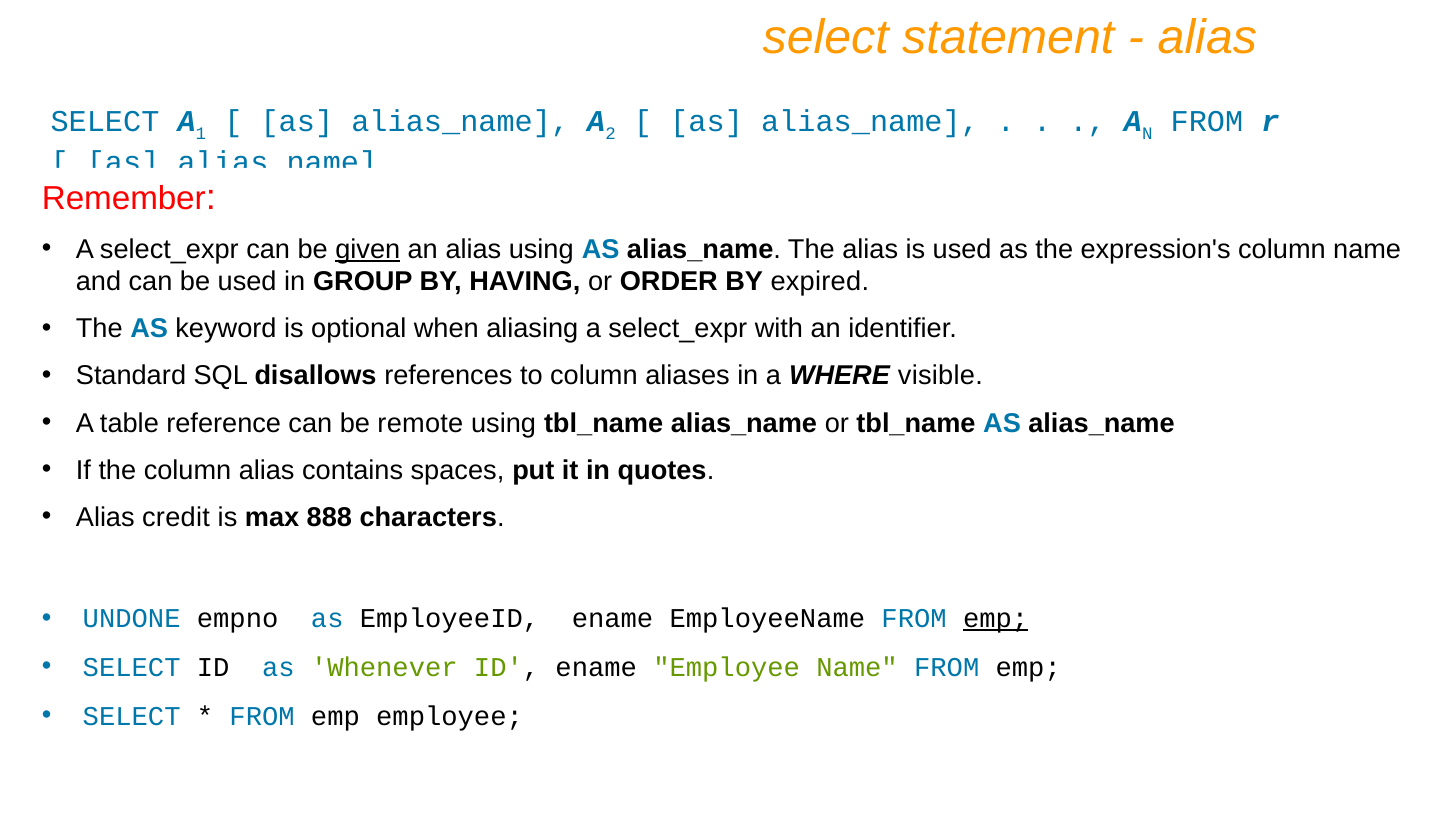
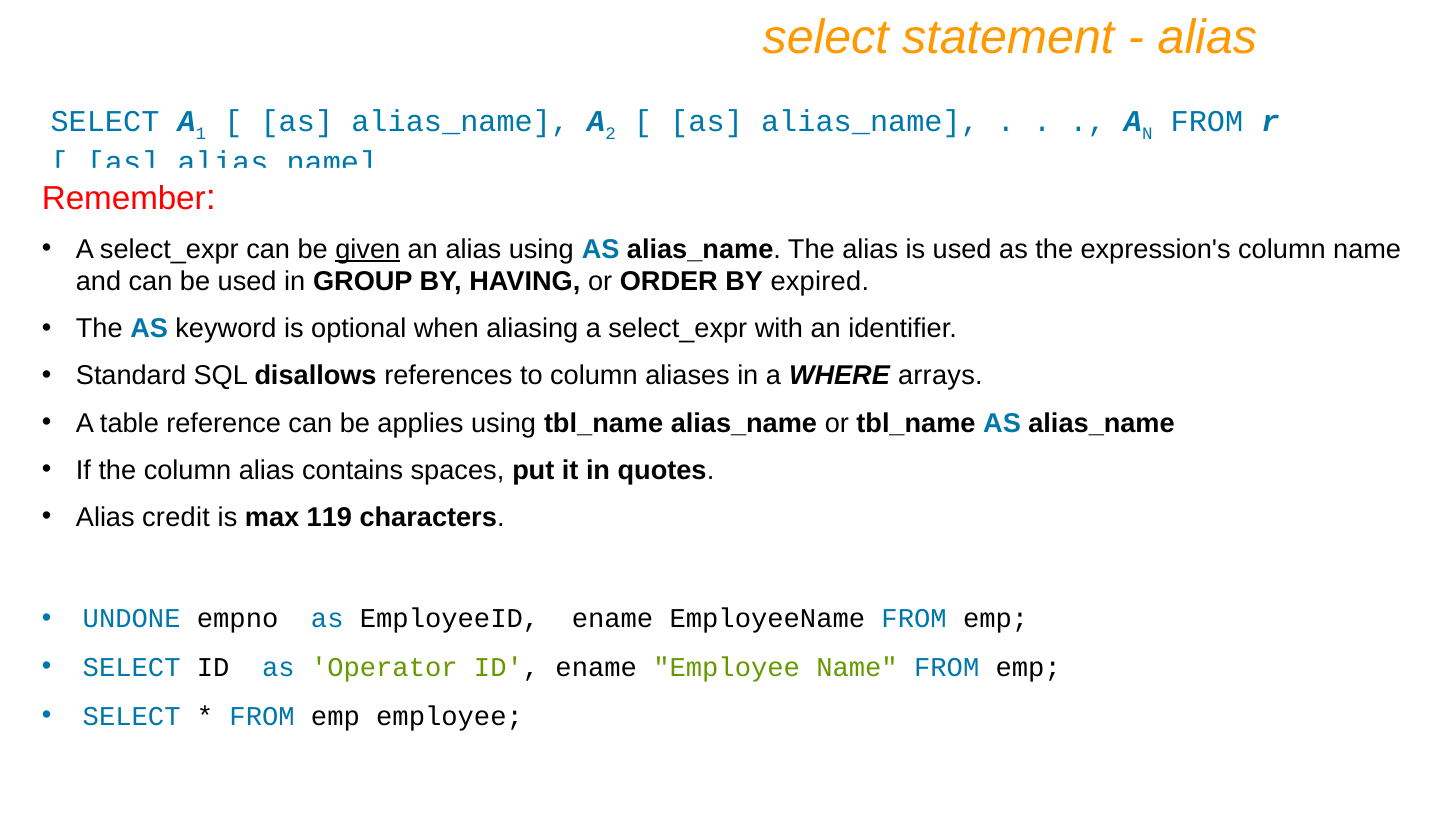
visible: visible -> arrays (940, 376)
remote: remote -> applies (421, 423)
888: 888 -> 119 (329, 517)
emp underline: present -> none (996, 619)
Whenever: Whenever -> Operator (384, 667)
